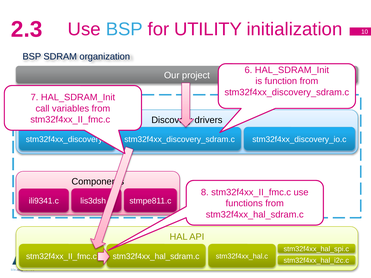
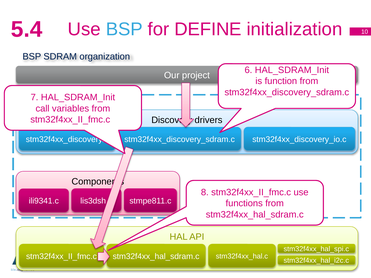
2.3: 2.3 -> 5.4 (27, 30)
UTILITY: UTILITY -> DEFINE (208, 29)
